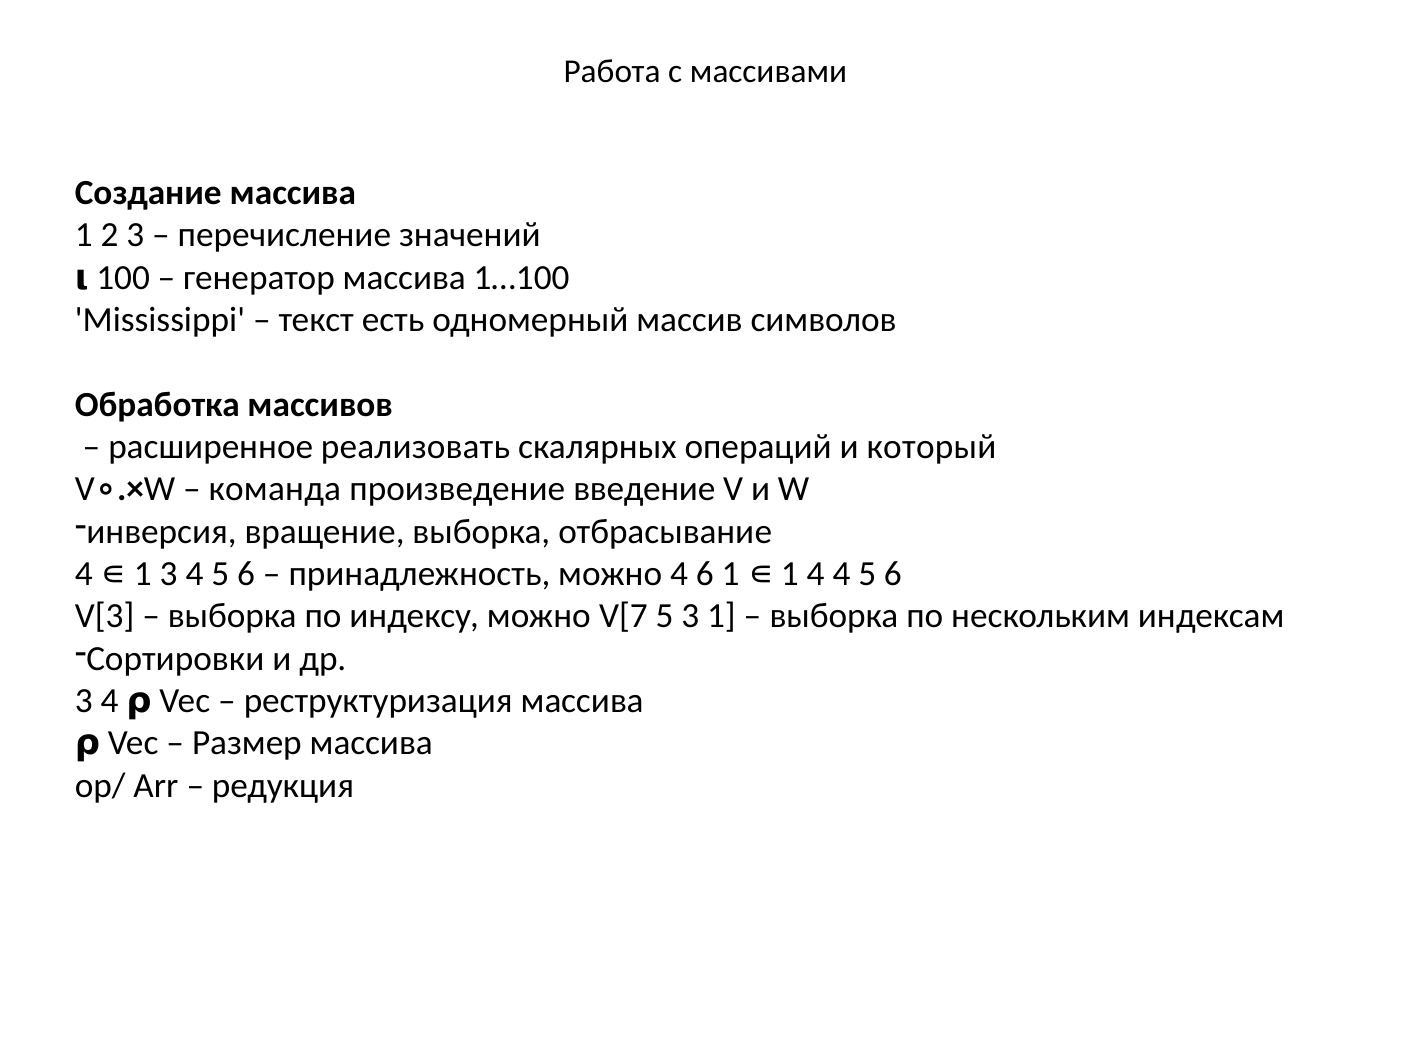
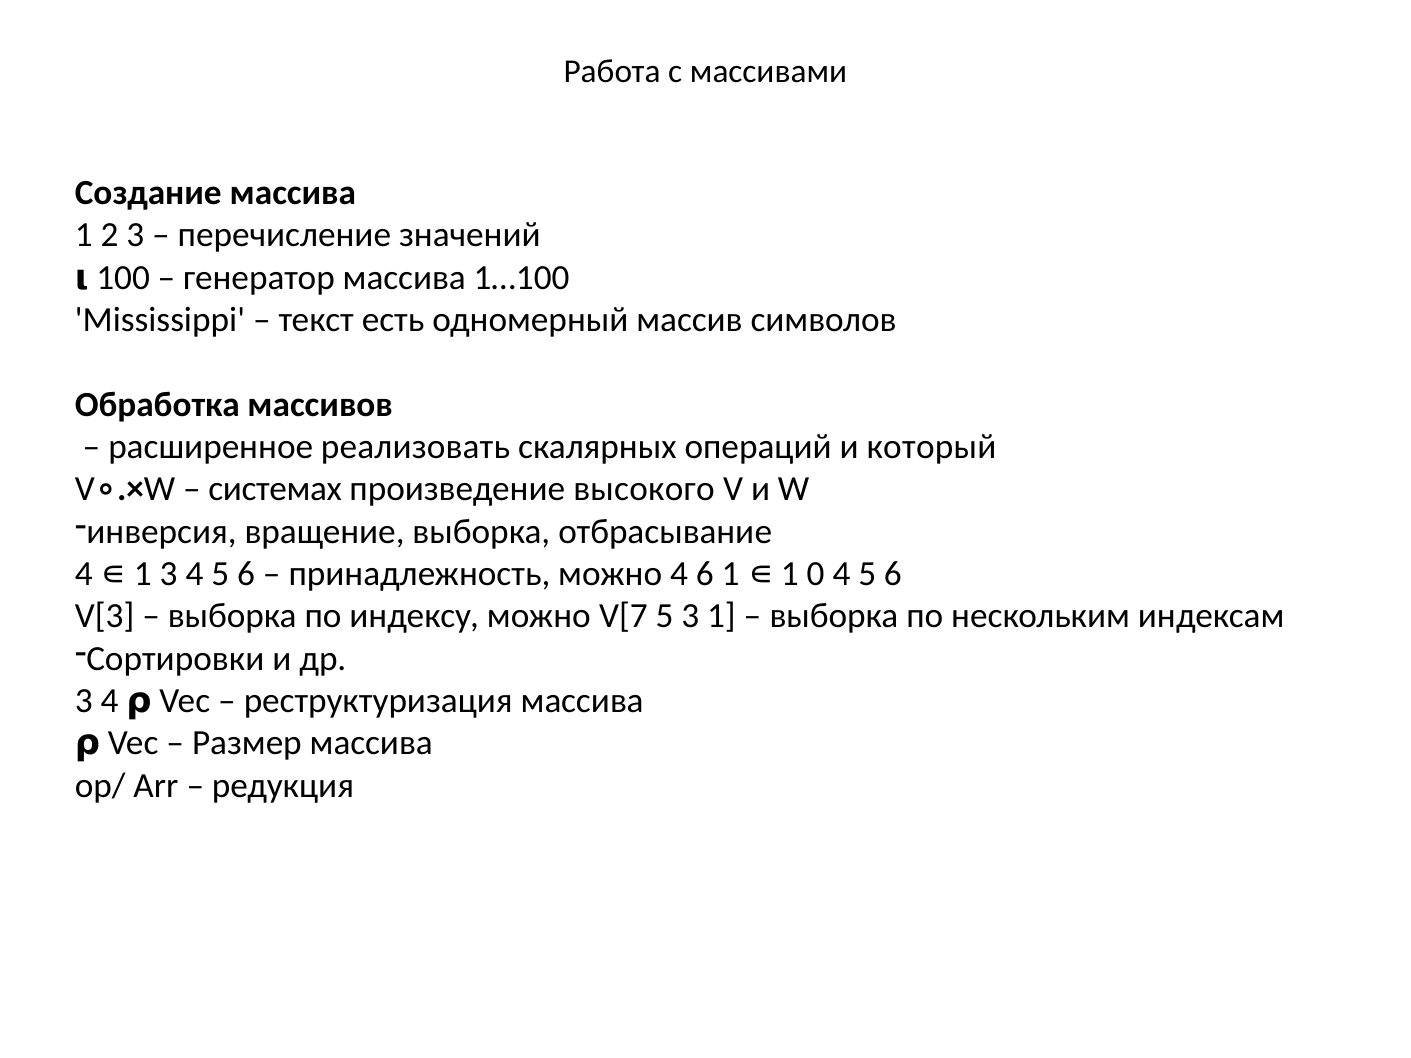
команда: команда -> системах (275, 489)
введение: введение -> высокого (644, 489)
1 4: 4 -> 0 (816, 574)
